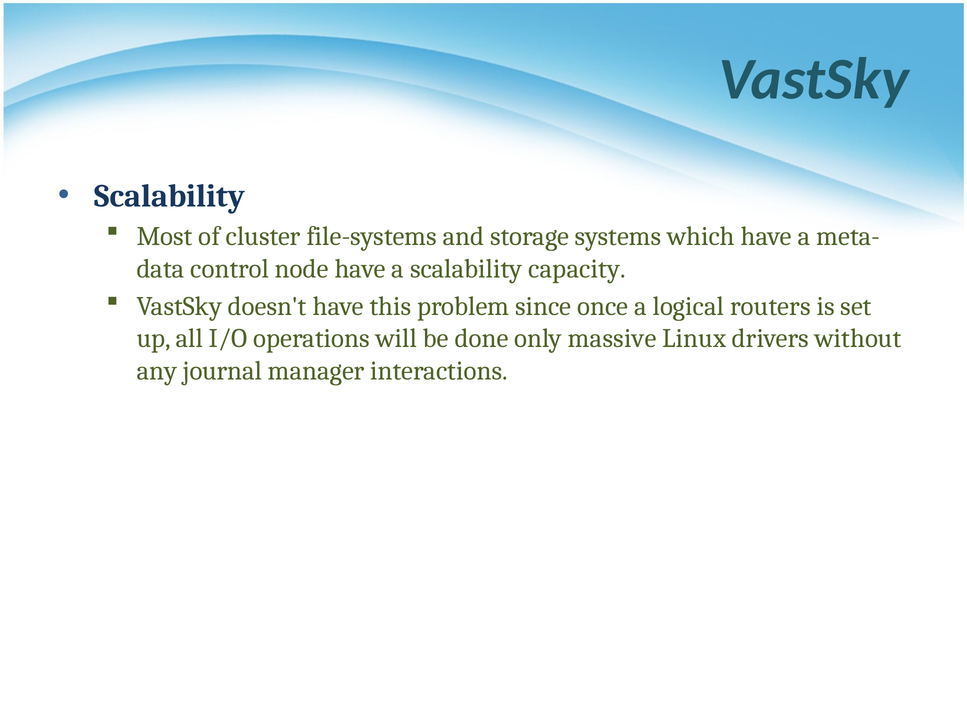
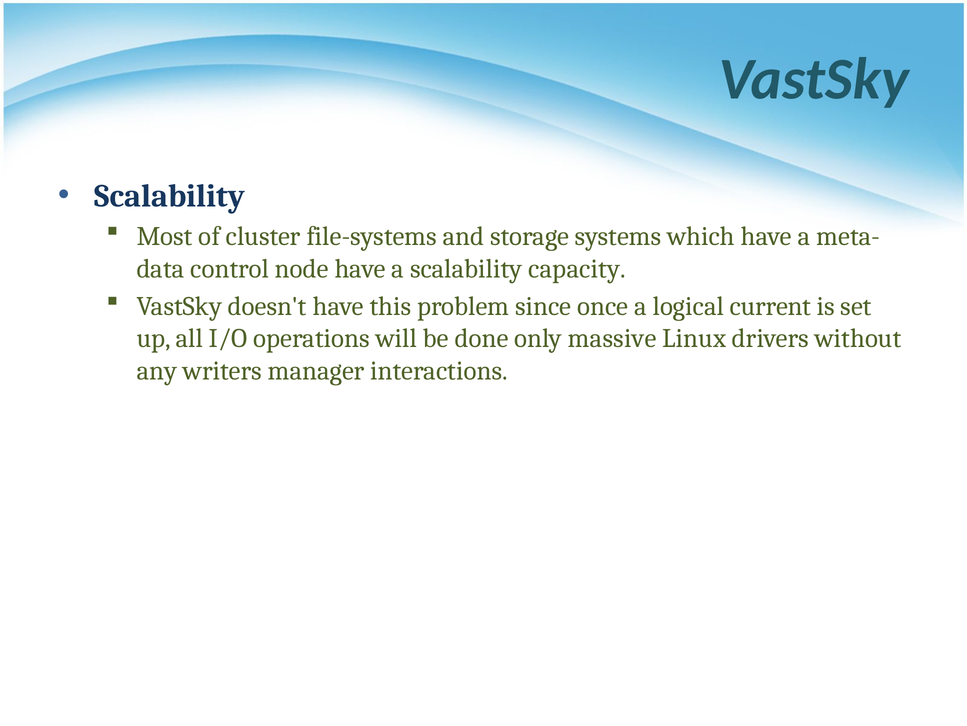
routers: routers -> current (770, 306)
journal: journal -> writers (222, 370)
